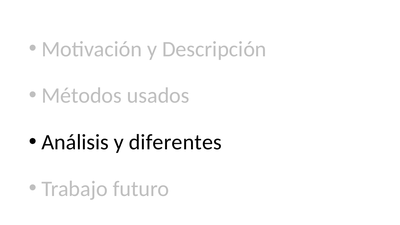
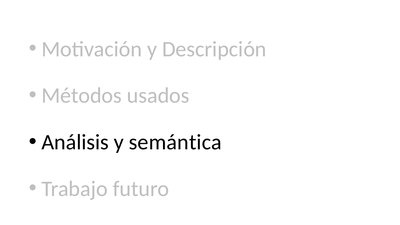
diferentes: diferentes -> semántica (175, 142)
